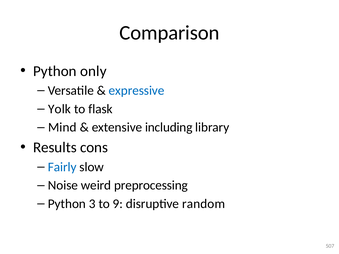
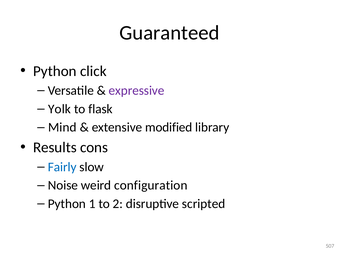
Comparison: Comparison -> Guaranteed (169, 33)
only: only -> click (93, 71)
expressive colour: blue -> purple (137, 91)
including: including -> modified (169, 128)
preprocessing: preprocessing -> configuration (151, 186)
3: 3 -> 1 (92, 204)
9: 9 -> 2 (118, 204)
random: random -> scripted (204, 204)
